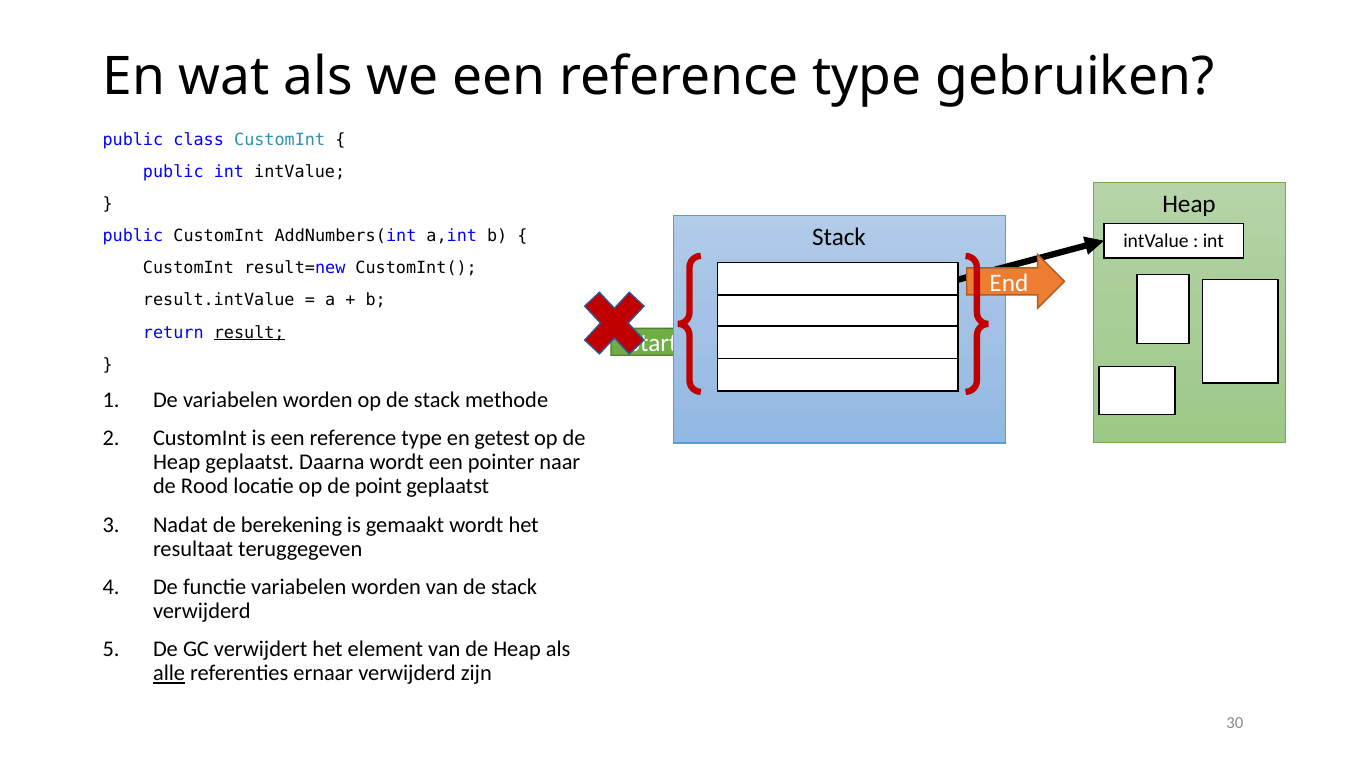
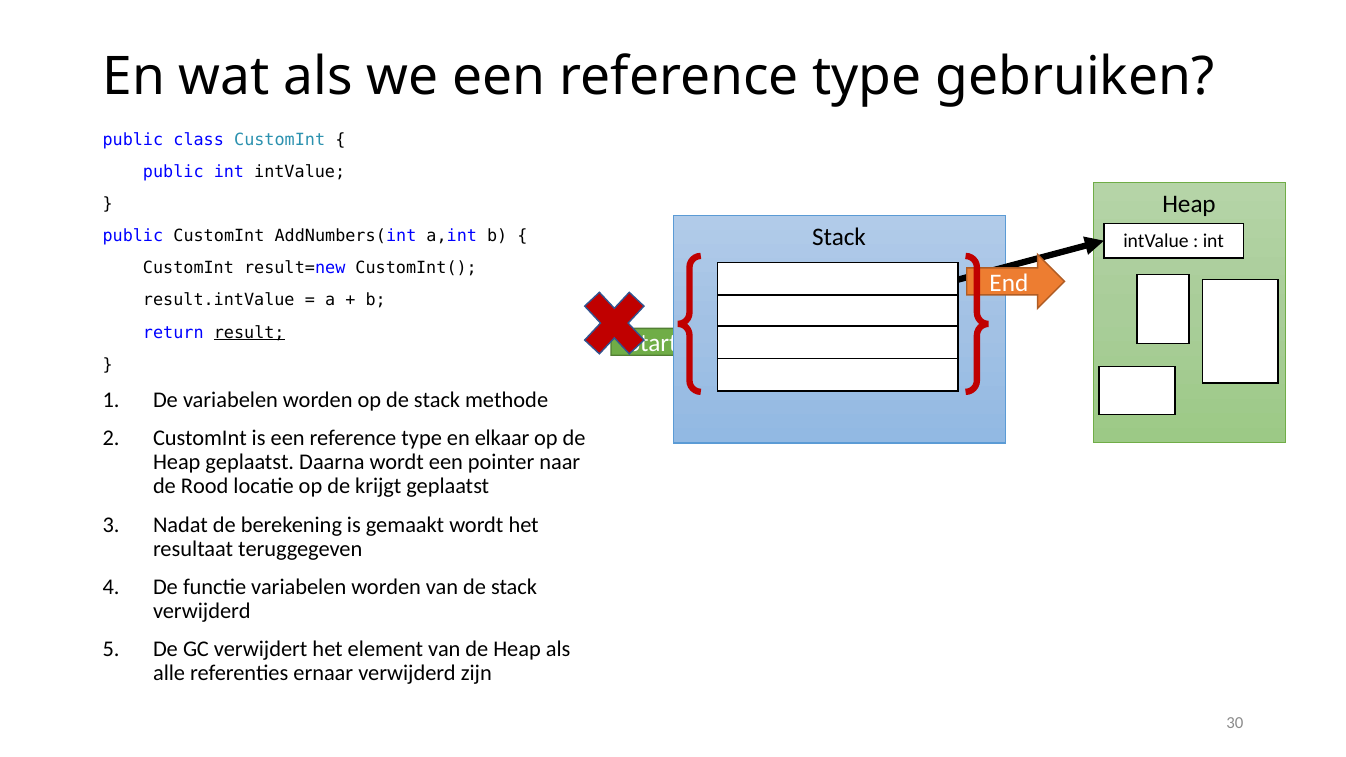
getest: getest -> elkaar (502, 438)
point: point -> krijgt (378, 487)
alle underline: present -> none (169, 674)
